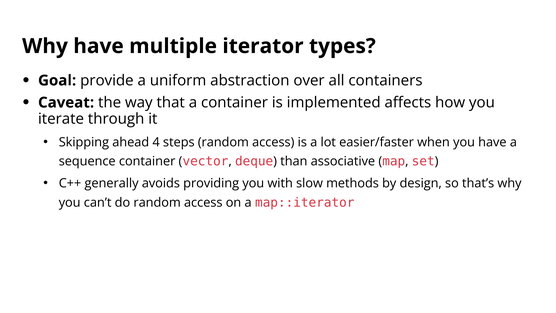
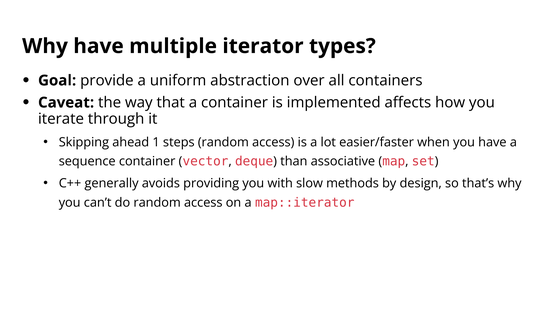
4: 4 -> 1 (156, 142)
